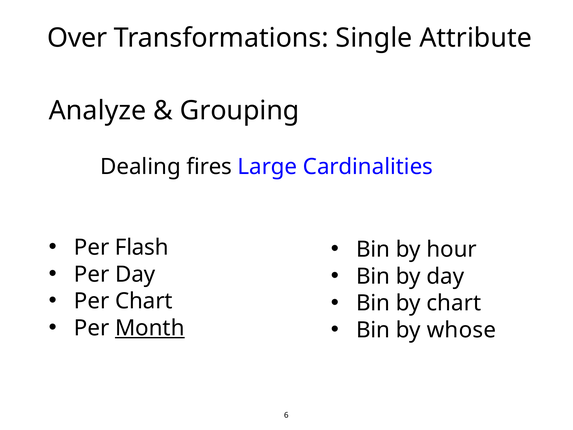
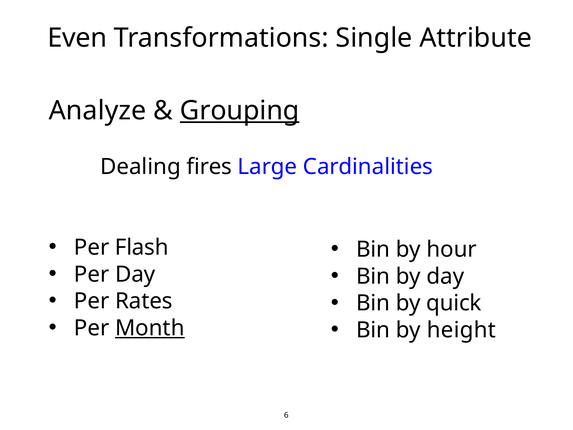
Over: Over -> Even (77, 38)
Grouping underline: none -> present (240, 111)
Per Chart: Chart -> Rates (144, 301)
by chart: chart -> quick (454, 303)
whose: whose -> height (461, 330)
